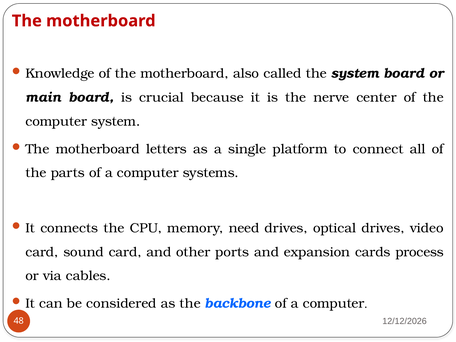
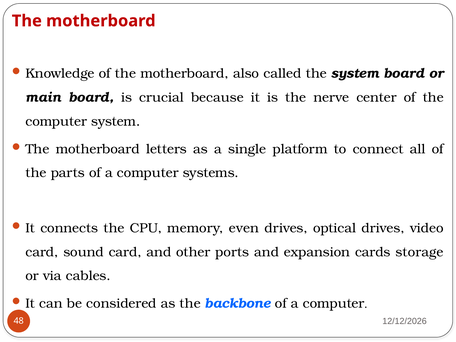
need: need -> even (244, 228)
process: process -> storage (420, 252)
